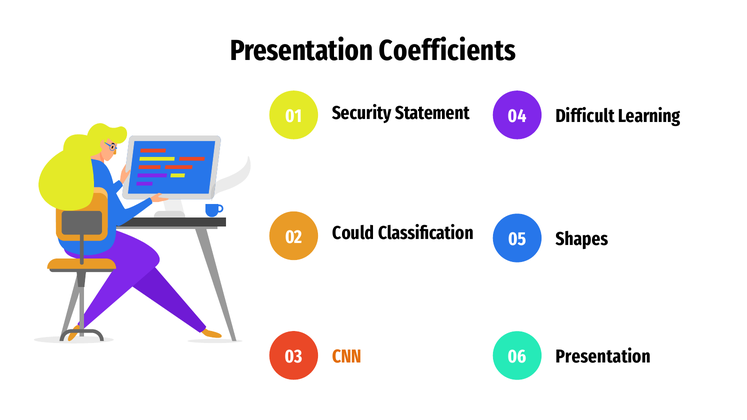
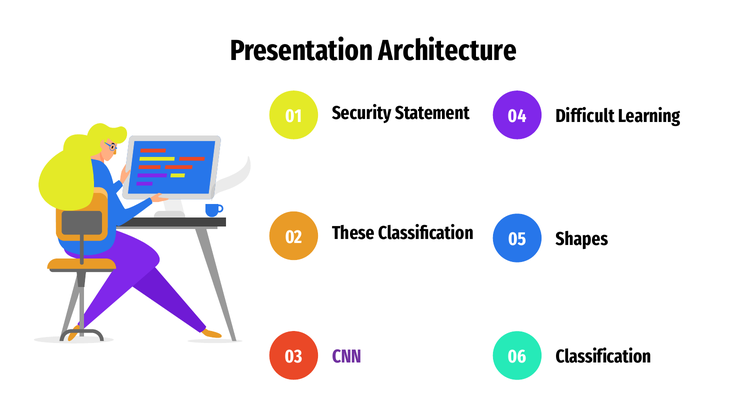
Coefficients: Coefficients -> Architecture (448, 51)
Could: Could -> These (353, 233)
CNN colour: orange -> purple (347, 357)
Presentation: Presentation -> Classification (603, 357)
